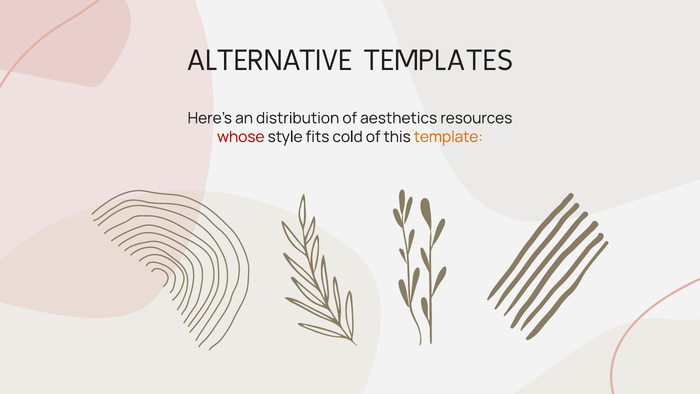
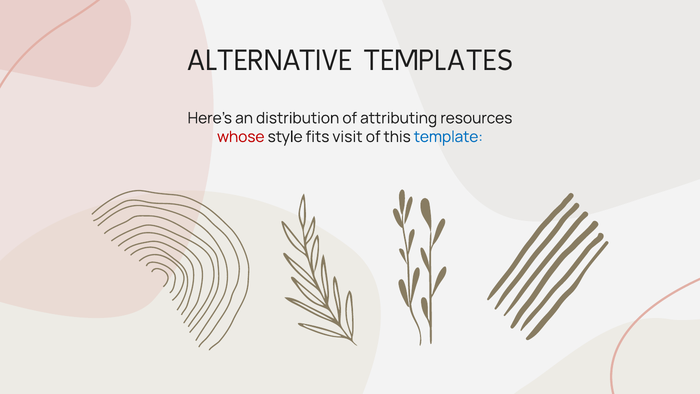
aesthetics: aesthetics -> attributing (399, 118)
cold: cold -> visit (347, 137)
template colour: orange -> blue (448, 137)
